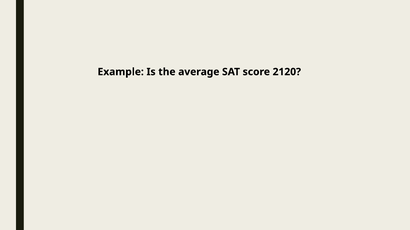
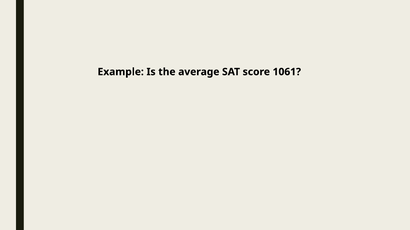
2120: 2120 -> 1061 (287, 72)
